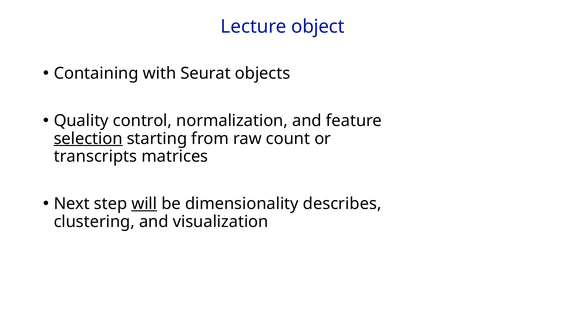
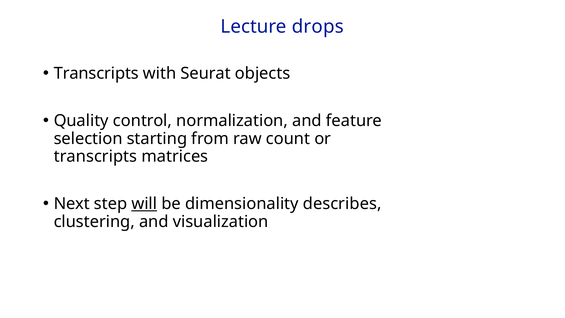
object: object -> drops (318, 27)
Containing: Containing -> Transcripts (96, 73)
selection underline: present -> none (88, 138)
